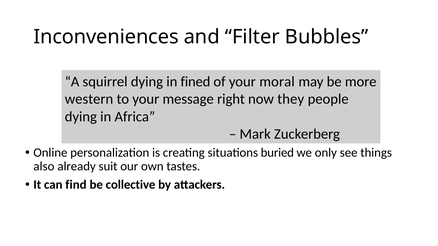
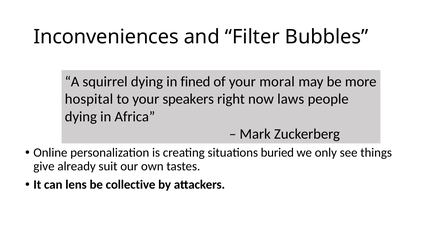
western: western -> hospital (89, 99)
message: message -> speakers (188, 99)
they: they -> laws (291, 99)
also: also -> give (44, 167)
find: find -> lens (76, 185)
